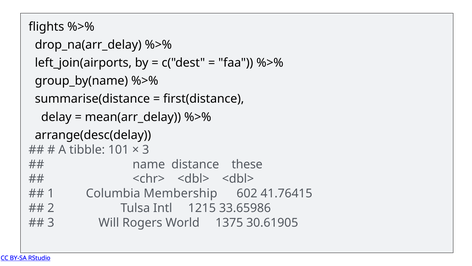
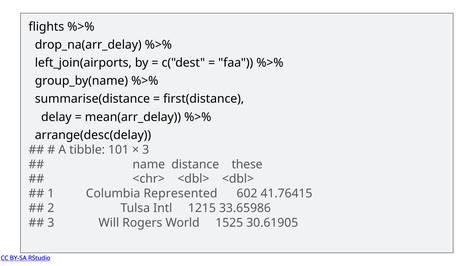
Membership: Membership -> Represented (180, 193)
1375: 1375 -> 1525 (229, 222)
